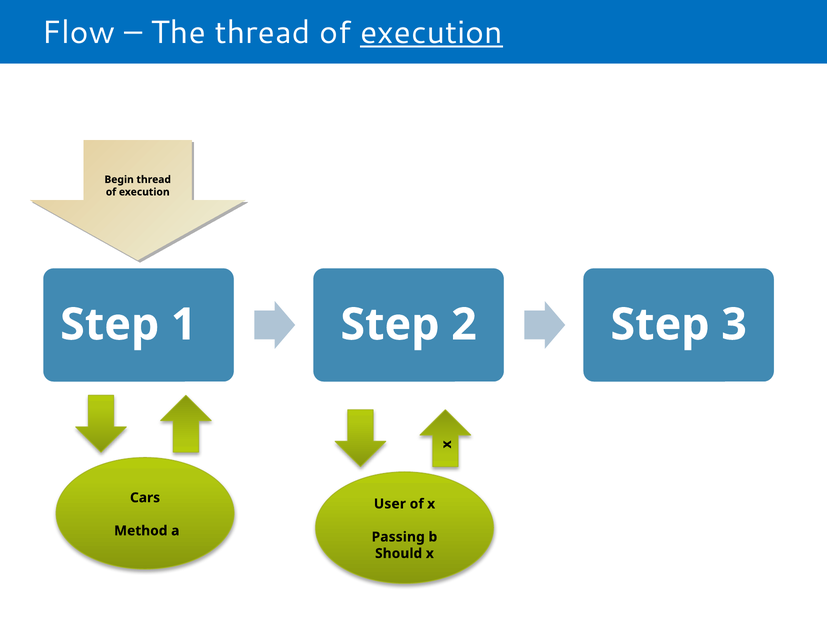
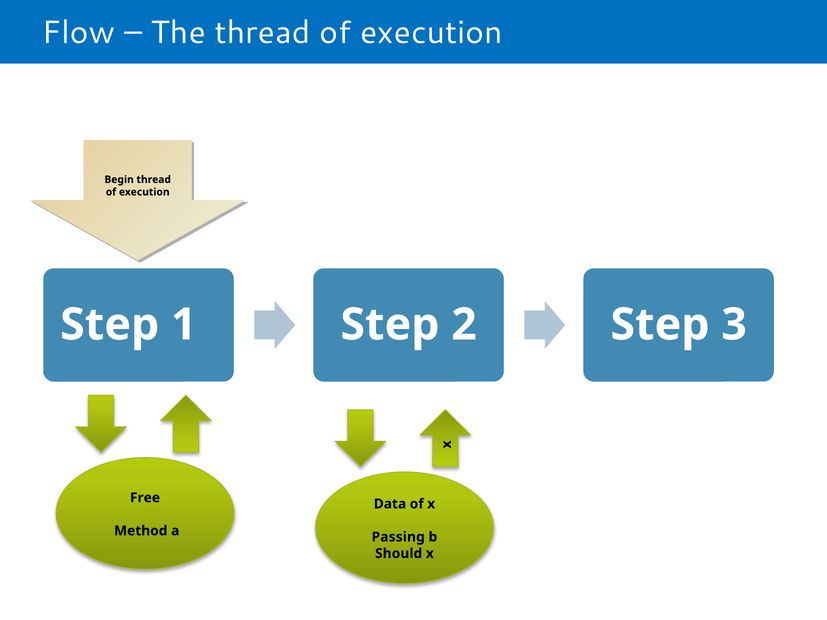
execution underline: present -> none (431, 33)
Cars: Cars -> Free (145, 498)
User: User -> Data (390, 504)
